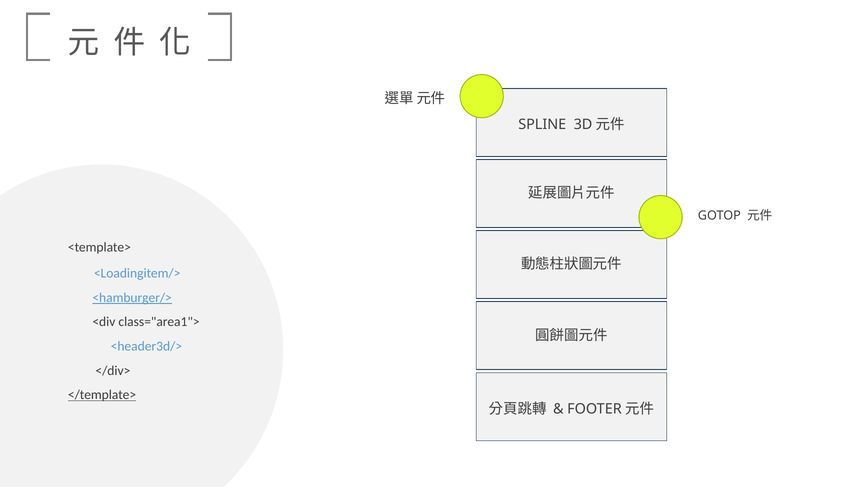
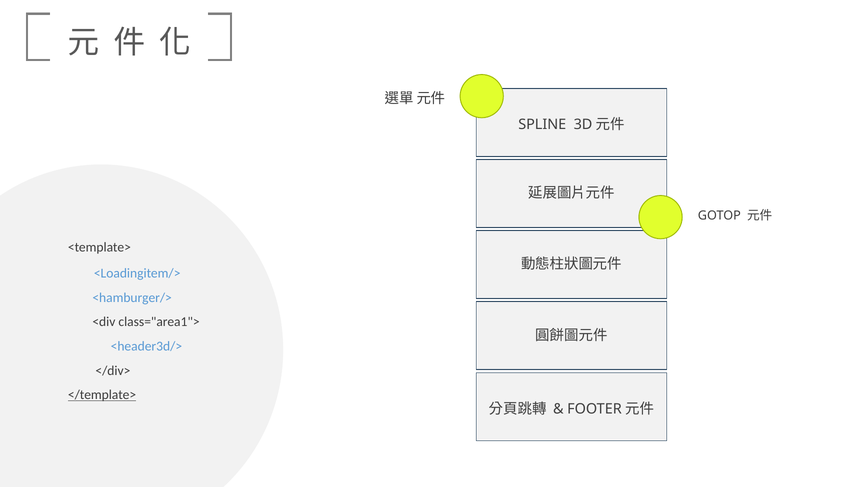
<hamburger/> underline: present -> none (132, 298)
